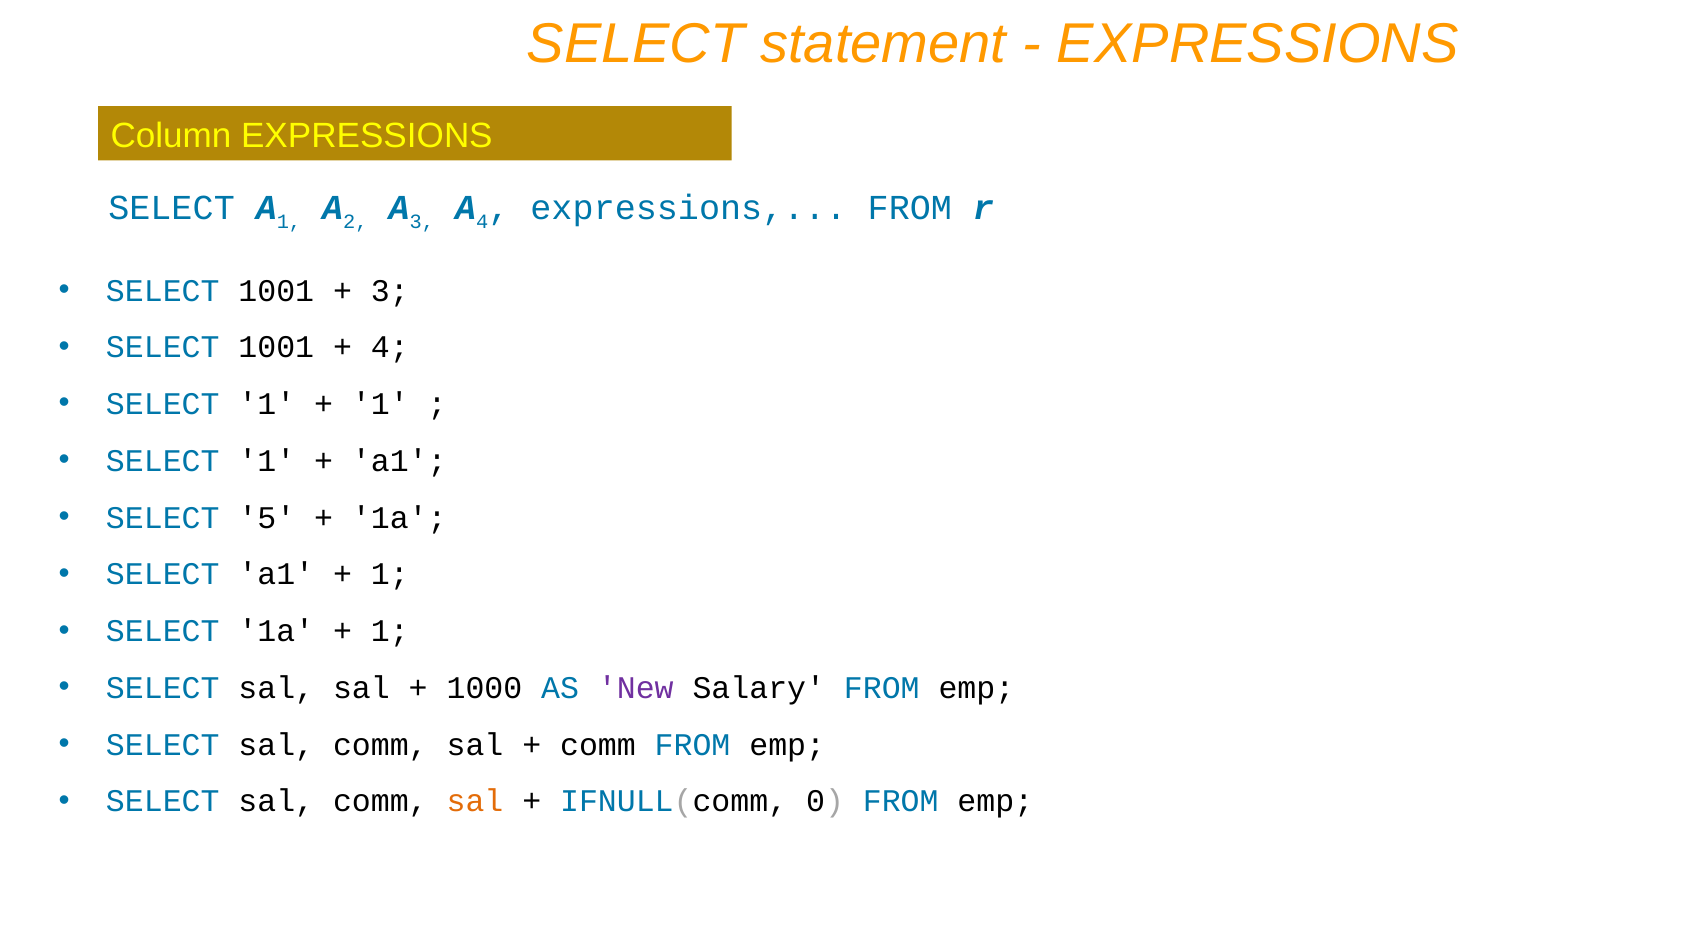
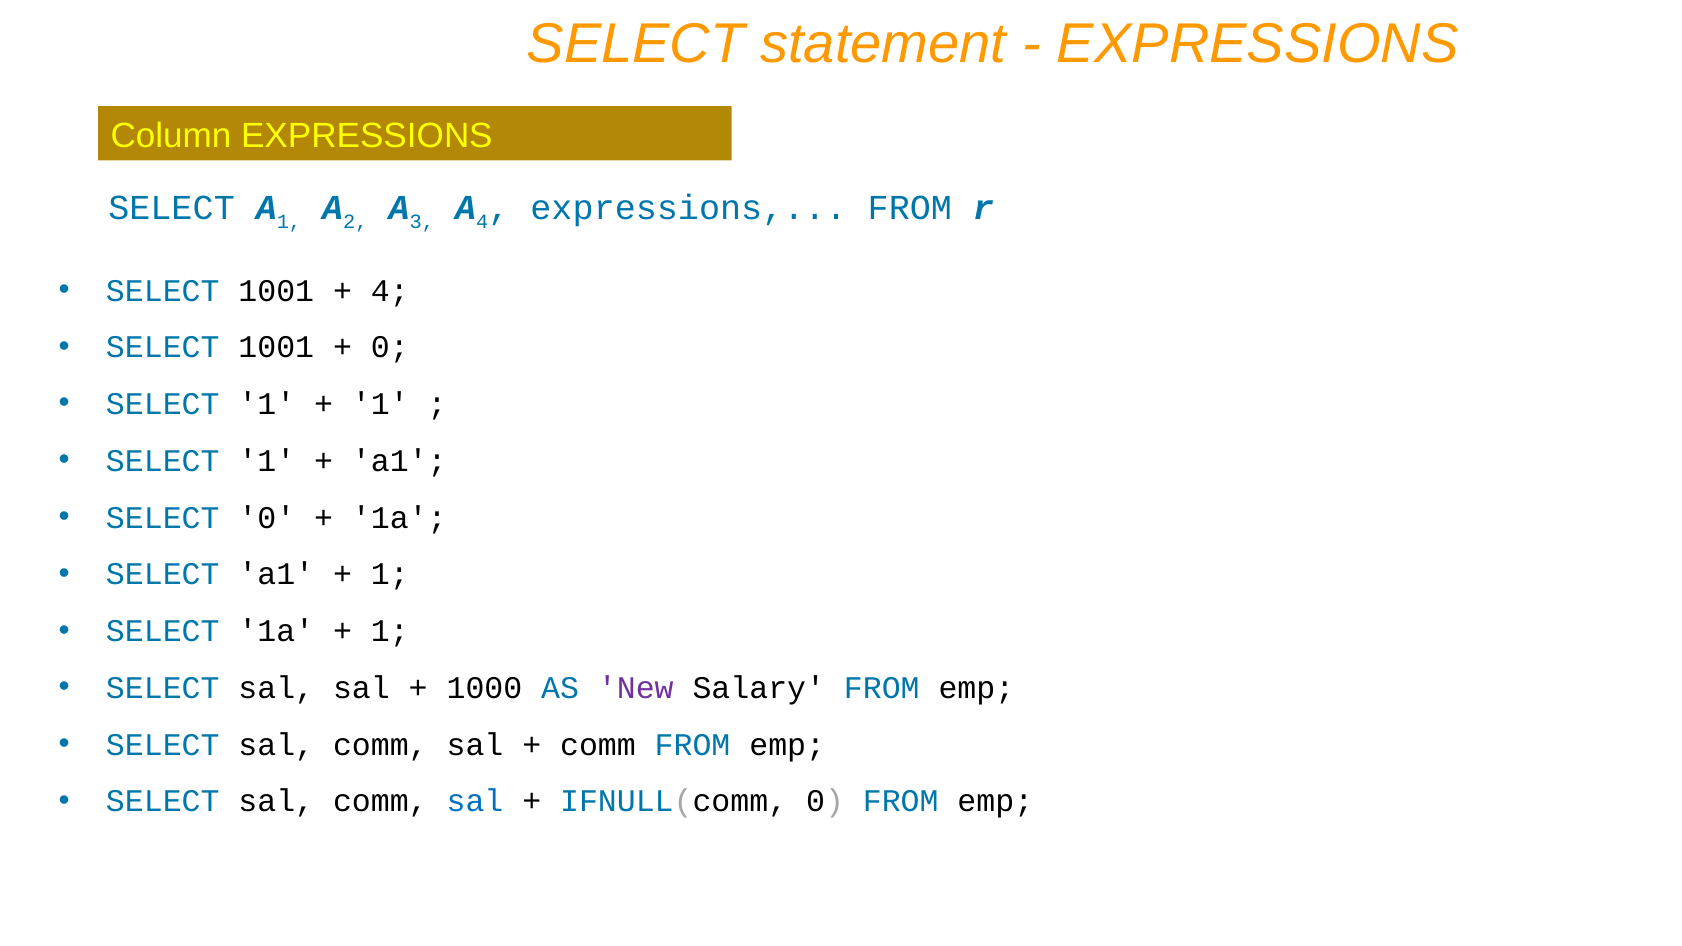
3: 3 -> 4 (390, 291)
4: 4 -> 0 (390, 348)
SELECT 5: 5 -> 0 (267, 518)
sal colour: orange -> blue (475, 802)
